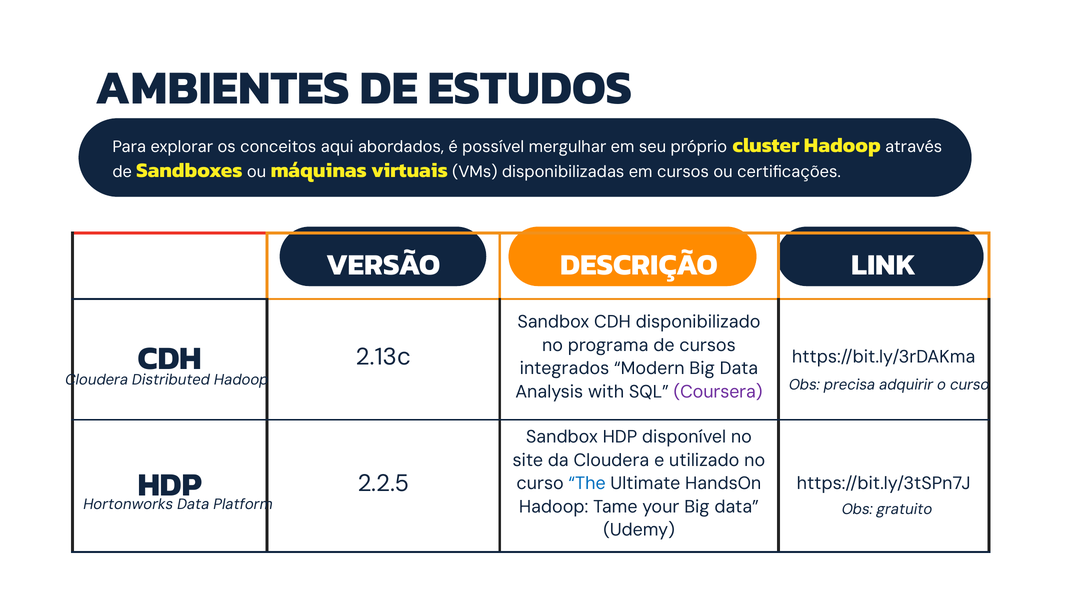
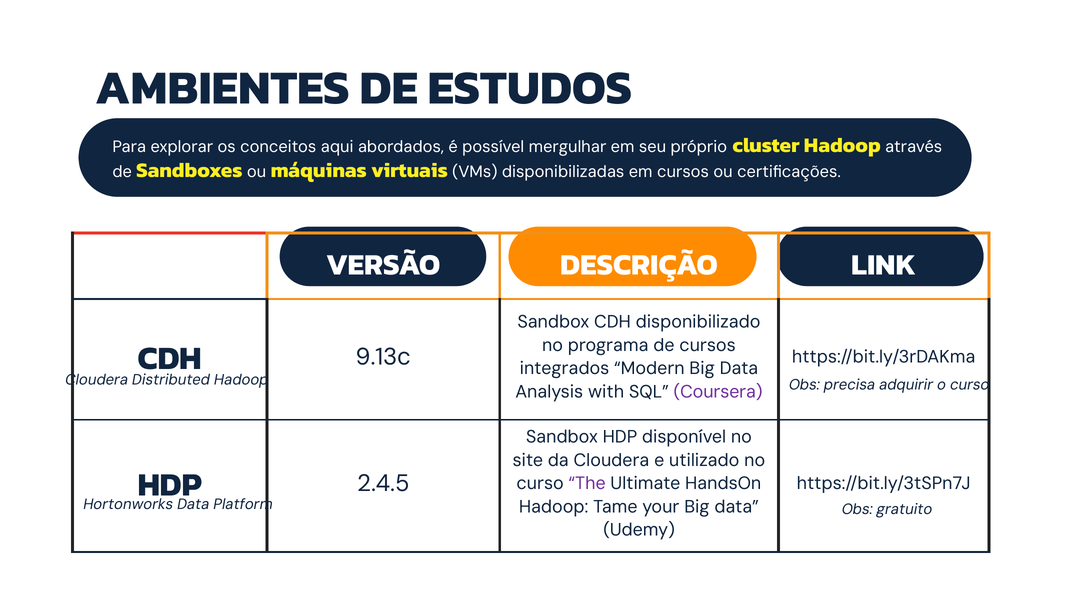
2.13c: 2.13c -> 9.13c (384, 357)
2.2.5: 2.2.5 -> 2.4.5 (383, 484)
The colour: blue -> purple (587, 484)
